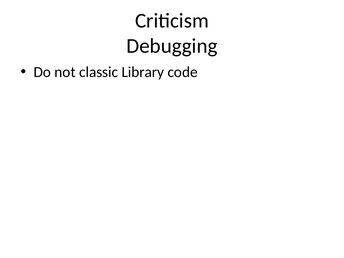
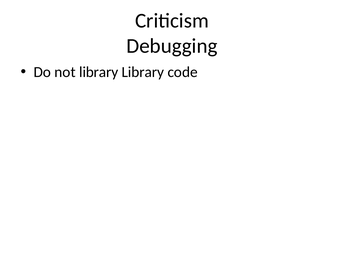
not classic: classic -> library (99, 72)
